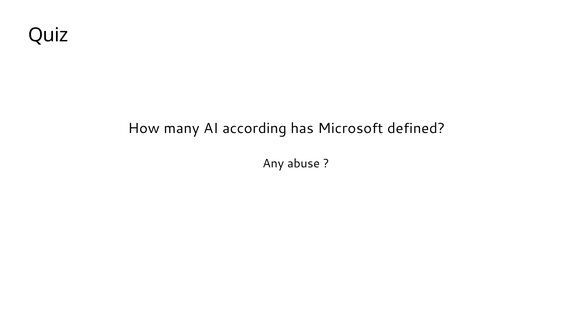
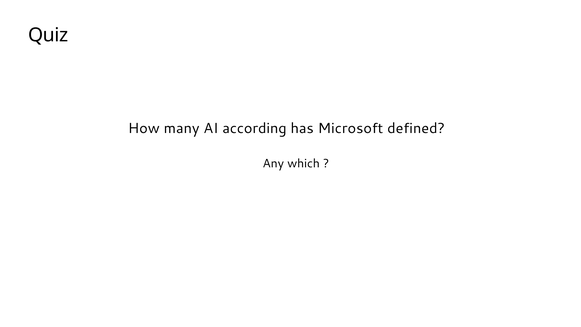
abuse: abuse -> which (304, 164)
